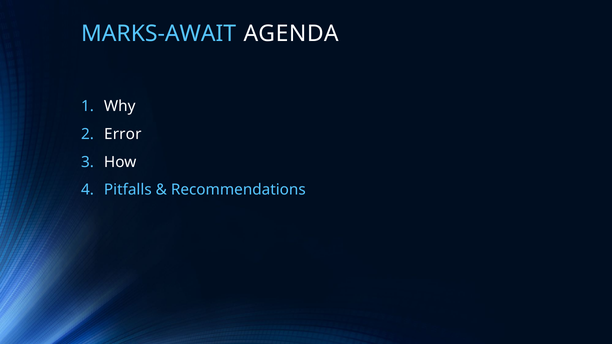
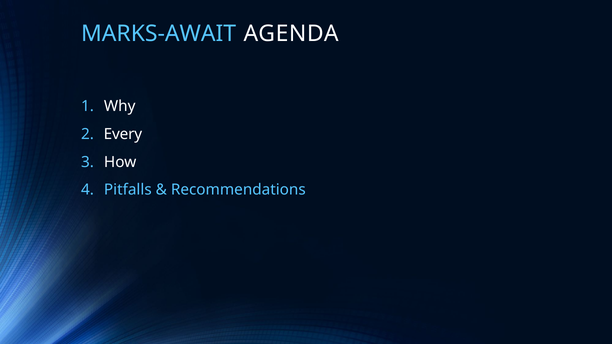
Error: Error -> Every (123, 134)
